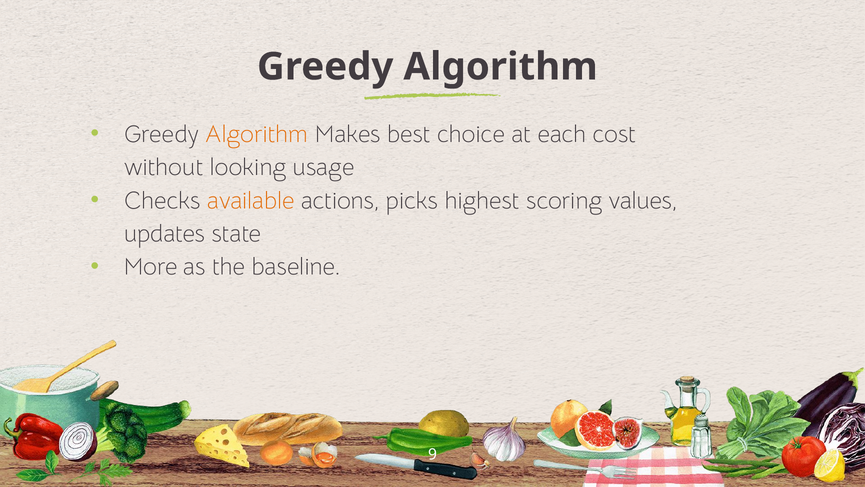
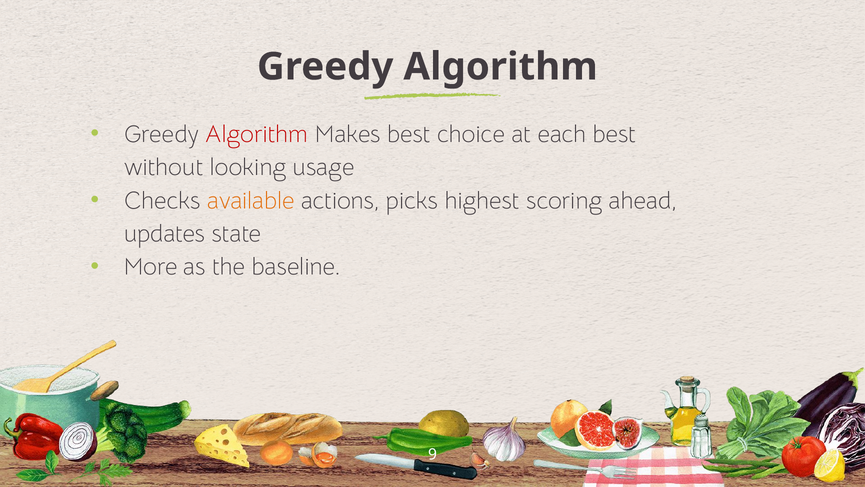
Algorithm colour: orange -> red (257, 134)
each cost: cost -> best (614, 134)
values: values -> ahead (643, 200)
